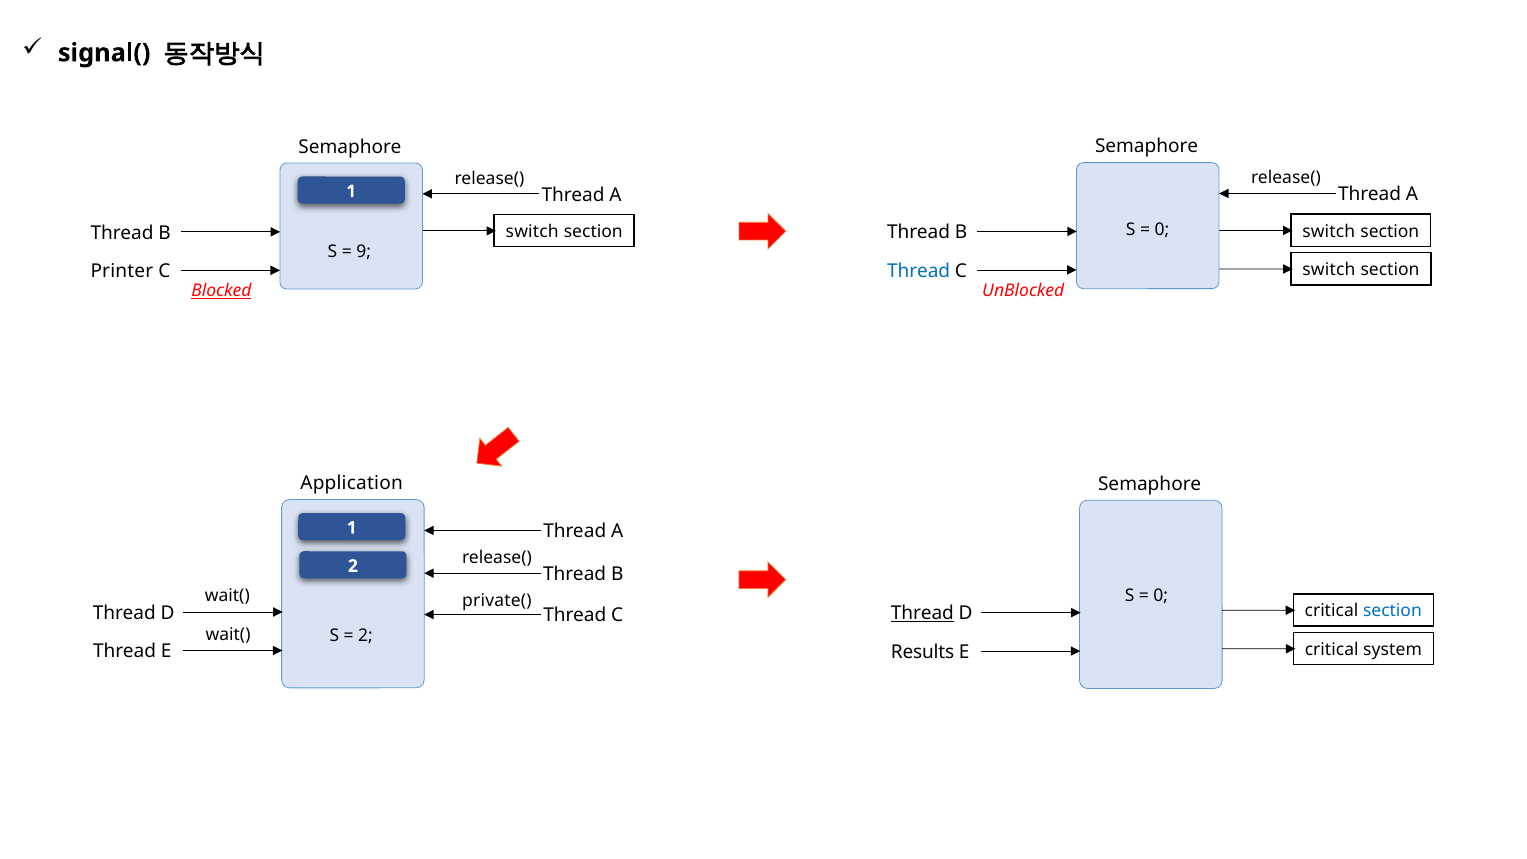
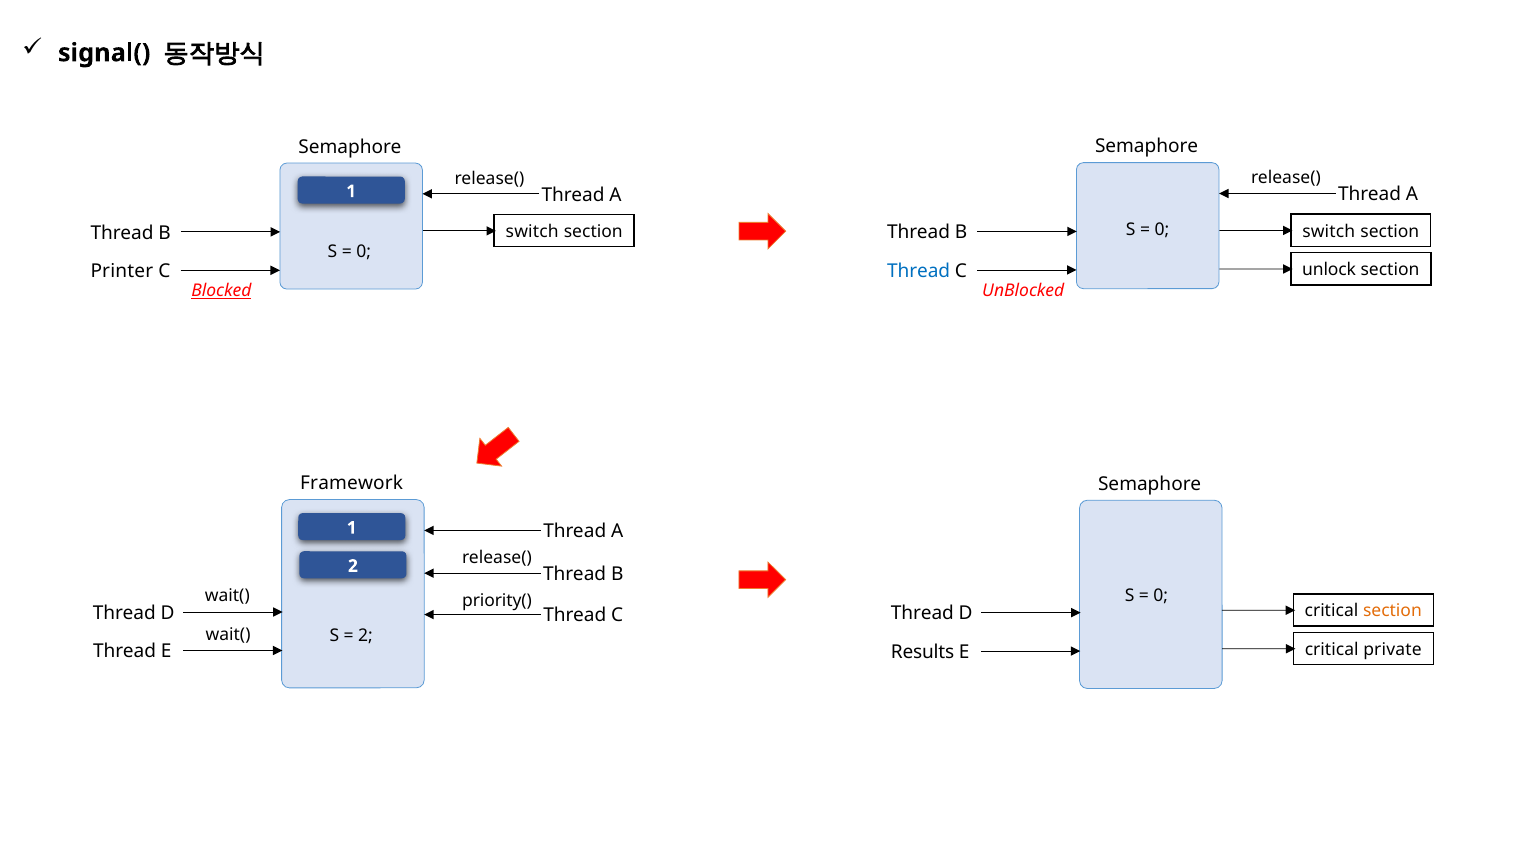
9: 9 -> 0 (364, 252)
switch: switch -> unlock (1329, 270)
Application: Application -> Framework (352, 483)
private(: private( -> priority( (497, 601)
section colour: blue -> orange (1392, 611)
Thread underline: present -> none (922, 614)
system: system -> private (1393, 650)
